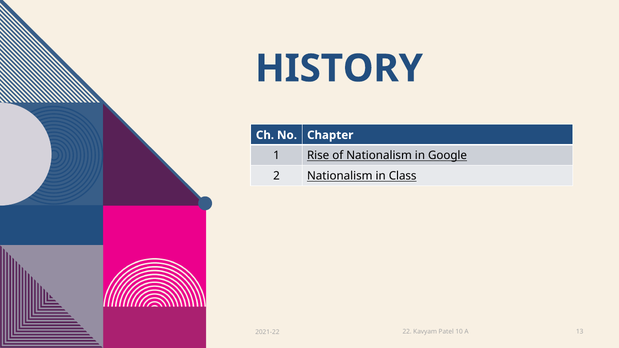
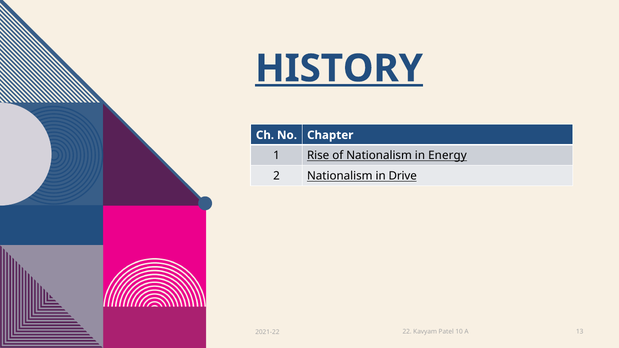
HISTORY underline: none -> present (339, 69)
Google: Google -> Energy (447, 156)
Class: Class -> Drive (403, 176)
